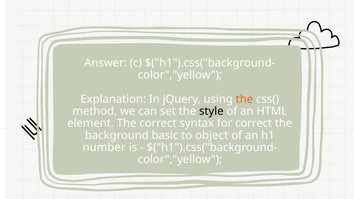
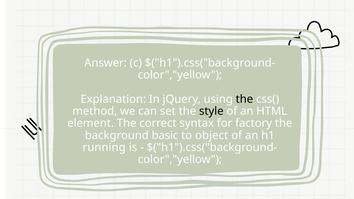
the colour: orange -> black (244, 99)
for correct: correct -> factory (254, 123)
number: number -> running (104, 147)
